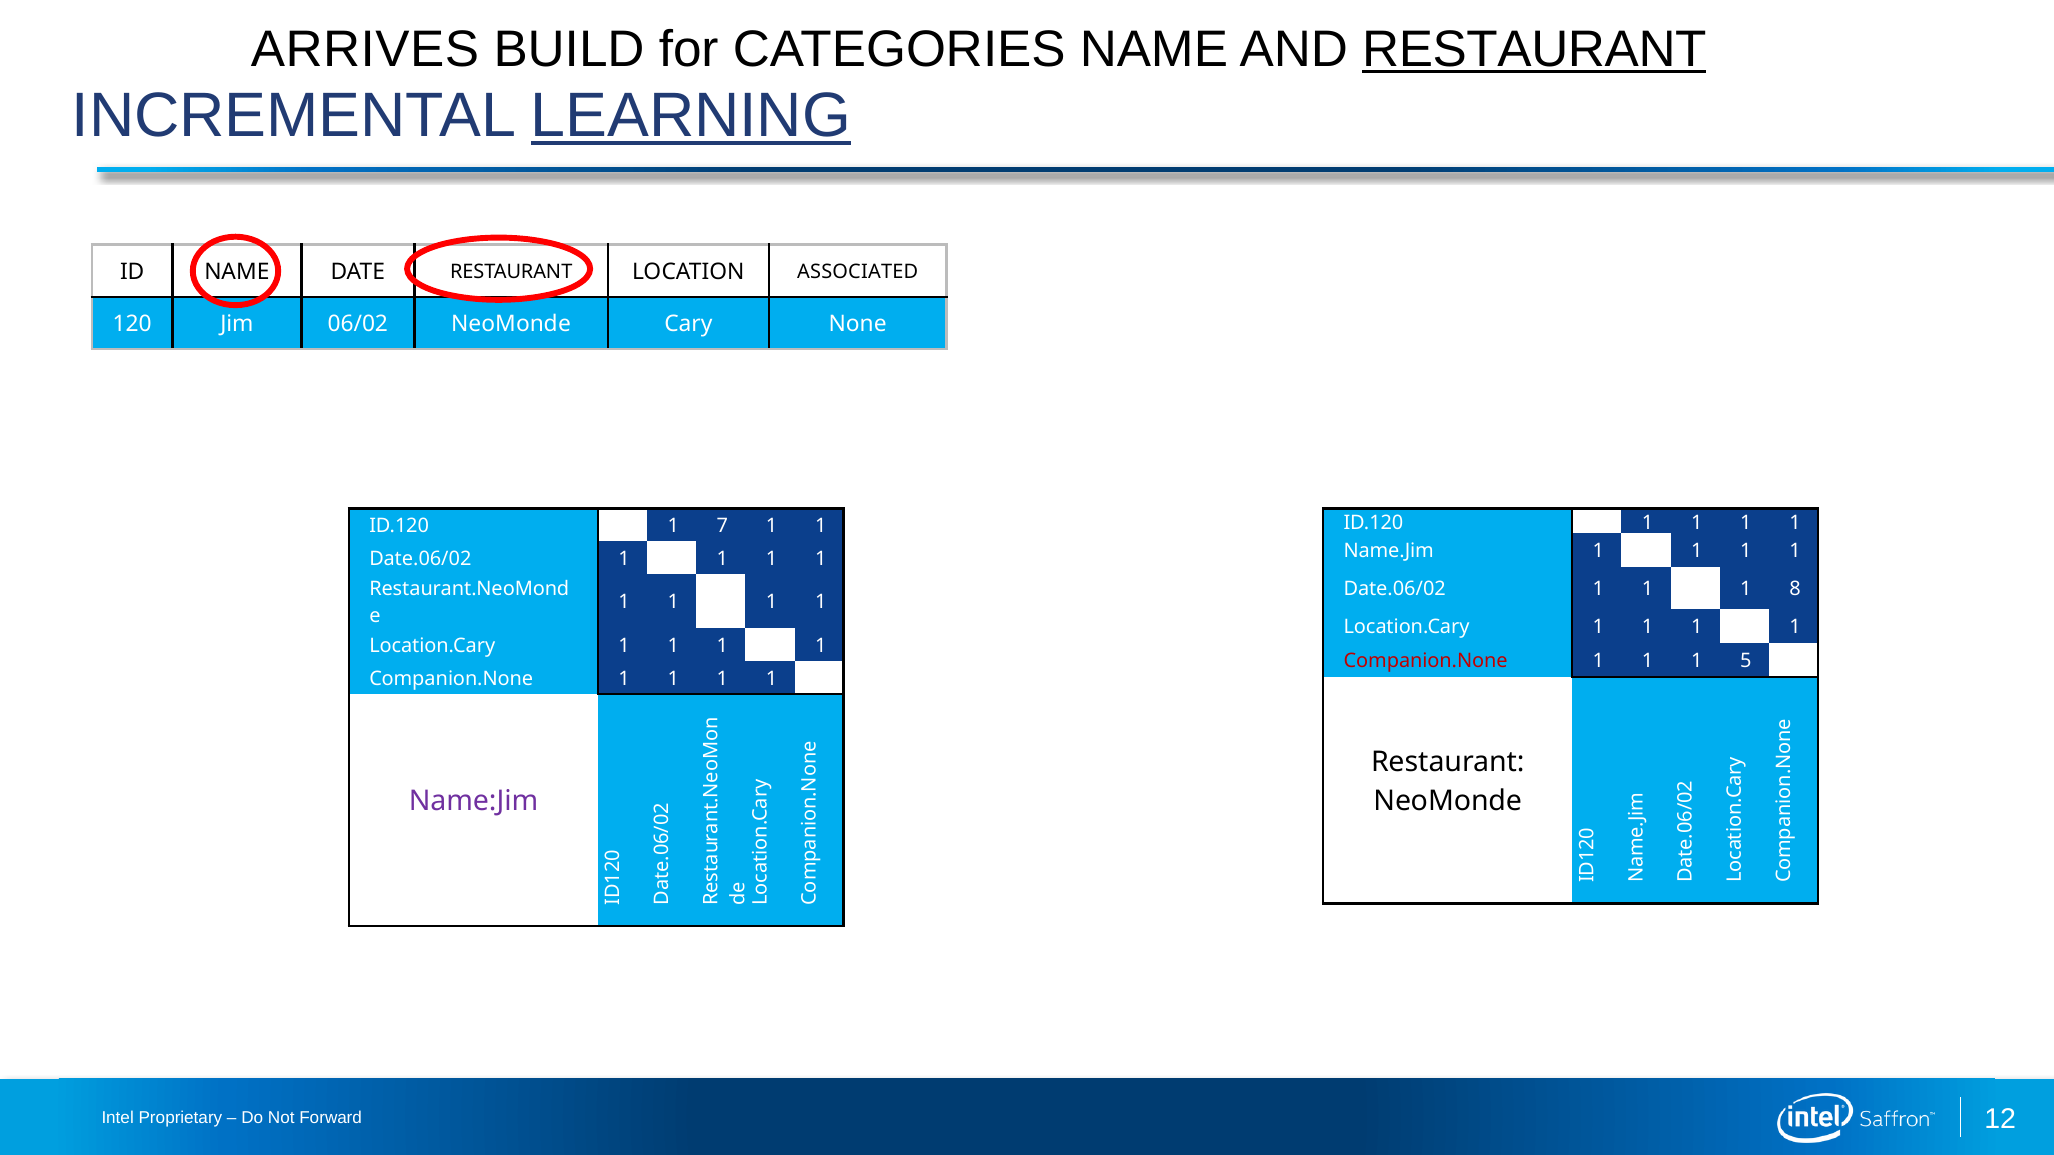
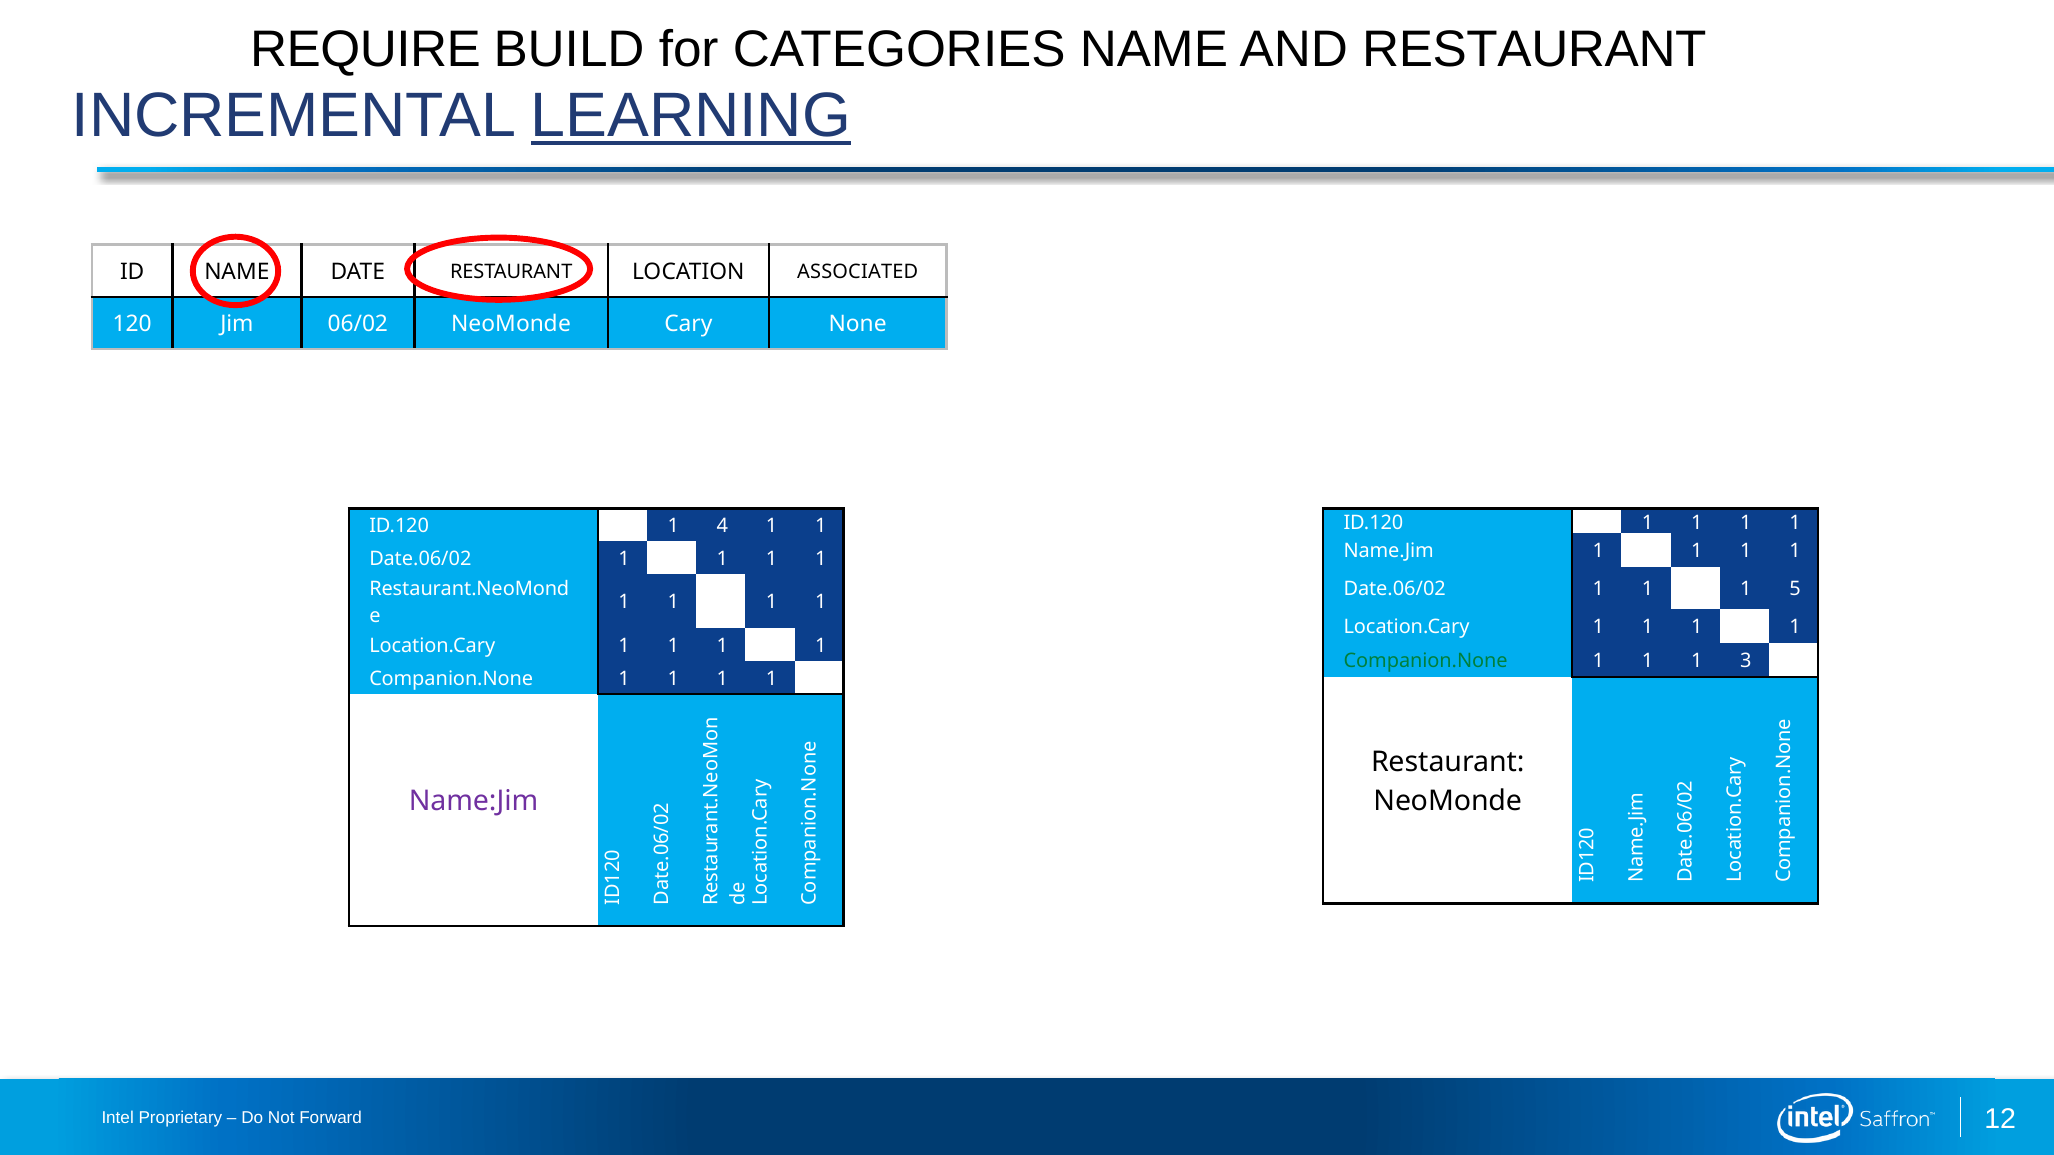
ARRIVES: ARRIVES -> REQUIRE (365, 50)
RESTAURANT underline: present -> none (1534, 50)
7: 7 -> 4 (722, 526)
8: 8 -> 5 (1795, 589)
Companion.None colour: red -> green (1426, 661)
5: 5 -> 3 (1746, 661)
